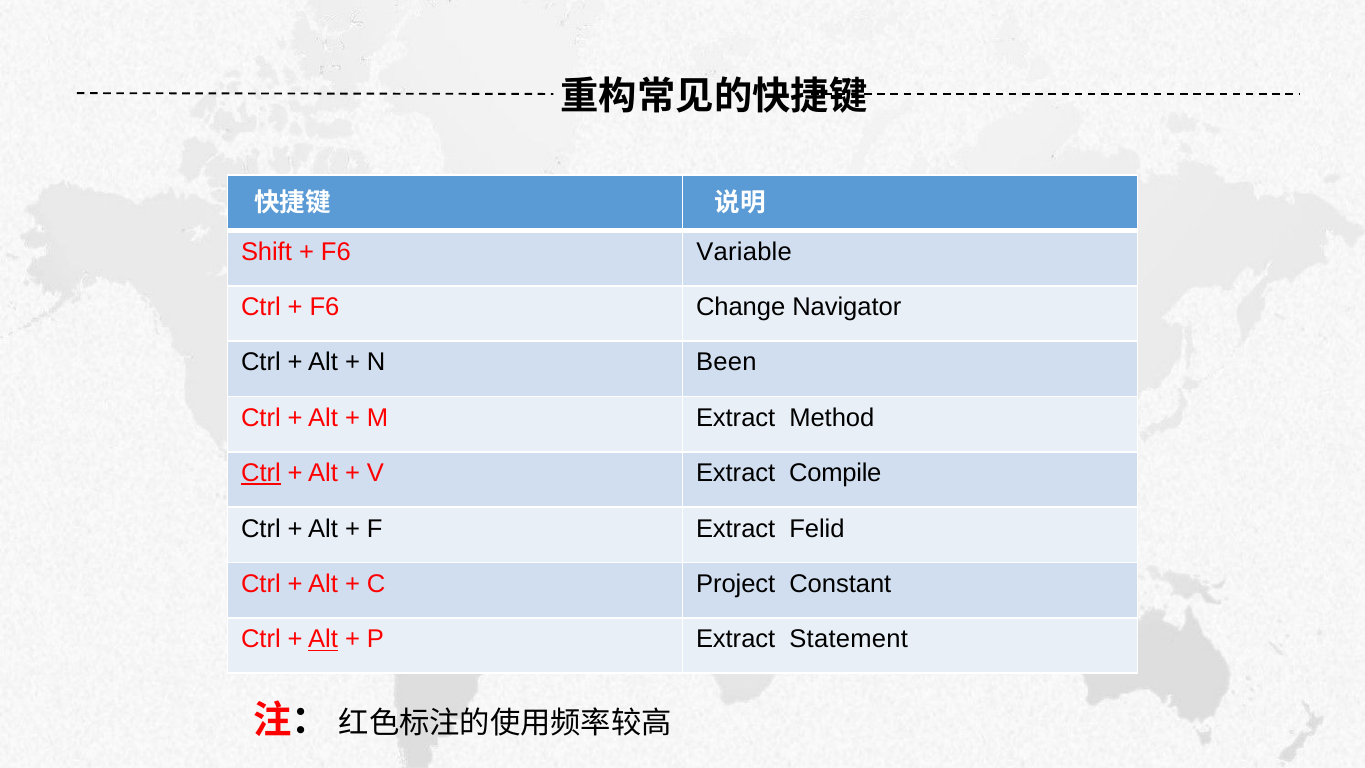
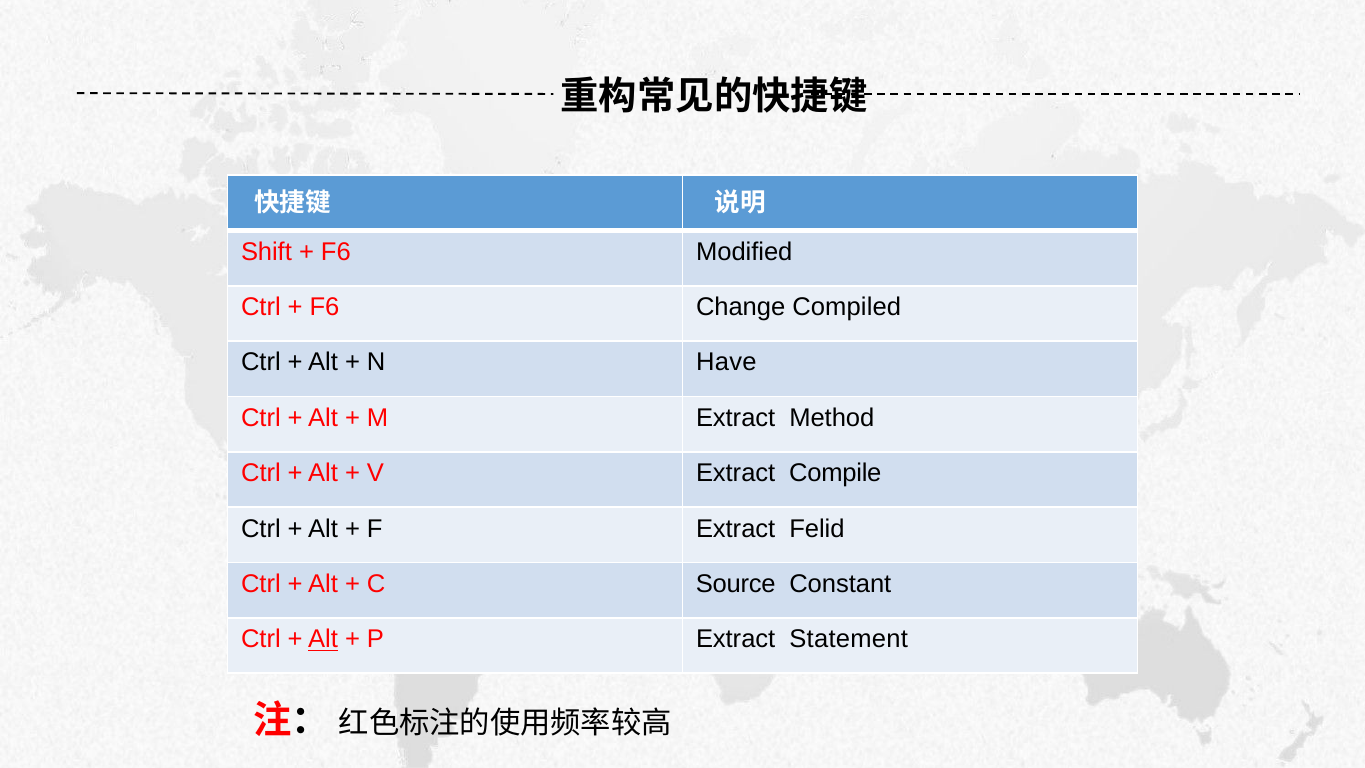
Variable: Variable -> Modified (744, 252)
Navigator: Navigator -> Compiled (847, 307)
Been: Been -> Have (726, 362)
Ctrl underline: present -> none (261, 473)
Project: Project -> Source (736, 584)
